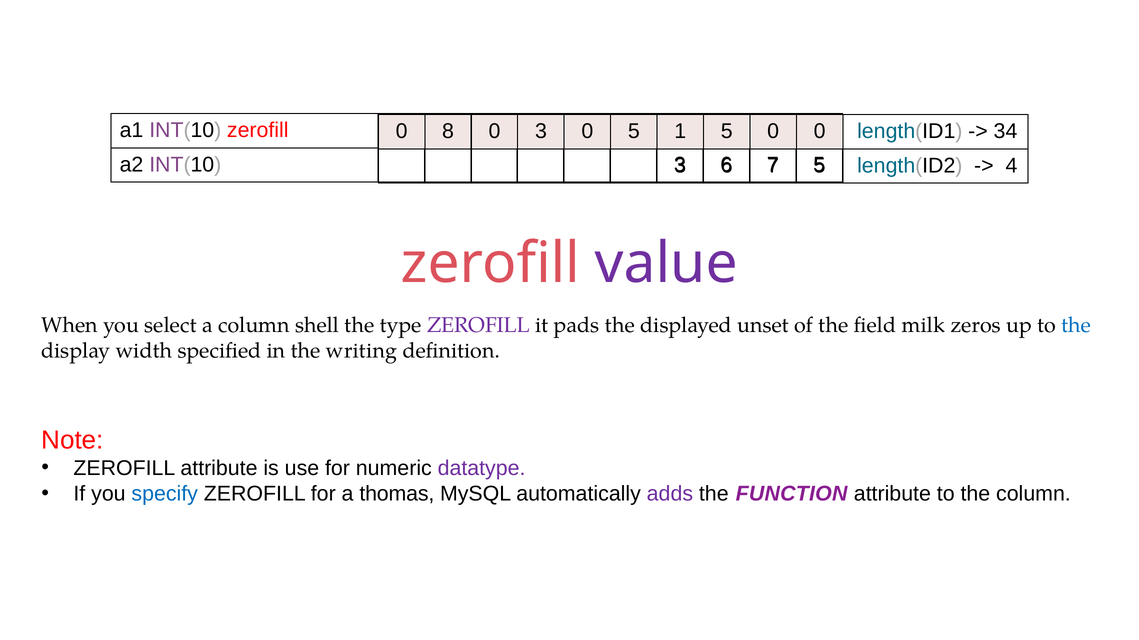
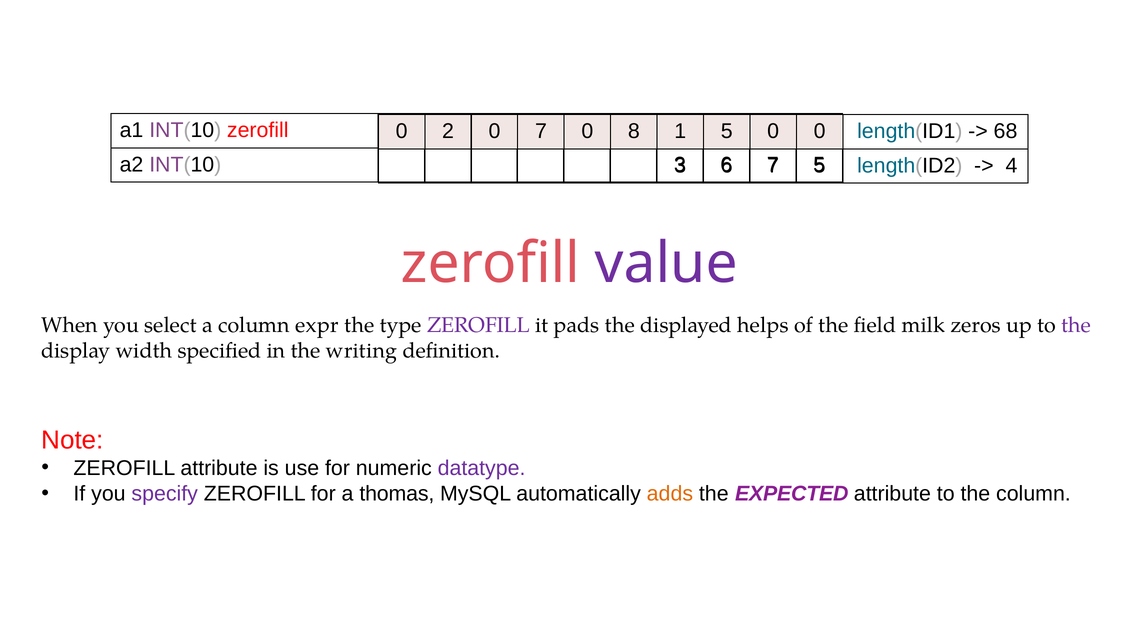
8: 8 -> 2 (448, 131)
0 3: 3 -> 7 (541, 131)
0 5: 5 -> 8 (634, 131)
34: 34 -> 68 (1005, 131)
shell: shell -> expr (317, 325)
unset: unset -> helps (763, 325)
the colour: blue -> purple (1076, 325)
specify colour: blue -> purple (165, 494)
adds colour: purple -> orange (670, 494)
FUNCTION: FUNCTION -> EXPECTED (792, 494)
